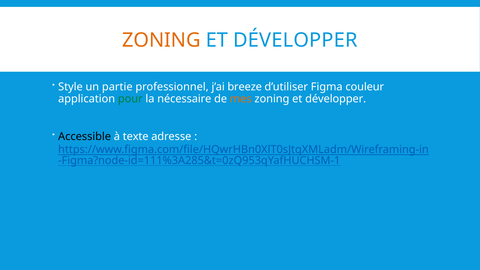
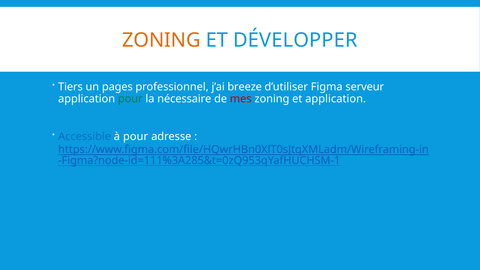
Style: Style -> Tiers (70, 87)
partie: partie -> pages (117, 87)
couleur: couleur -> serveur (365, 87)
mes colour: orange -> red (241, 99)
développer: développer -> application (336, 99)
Accessible colour: black -> blue (85, 136)
à texte: texte -> pour (136, 136)
